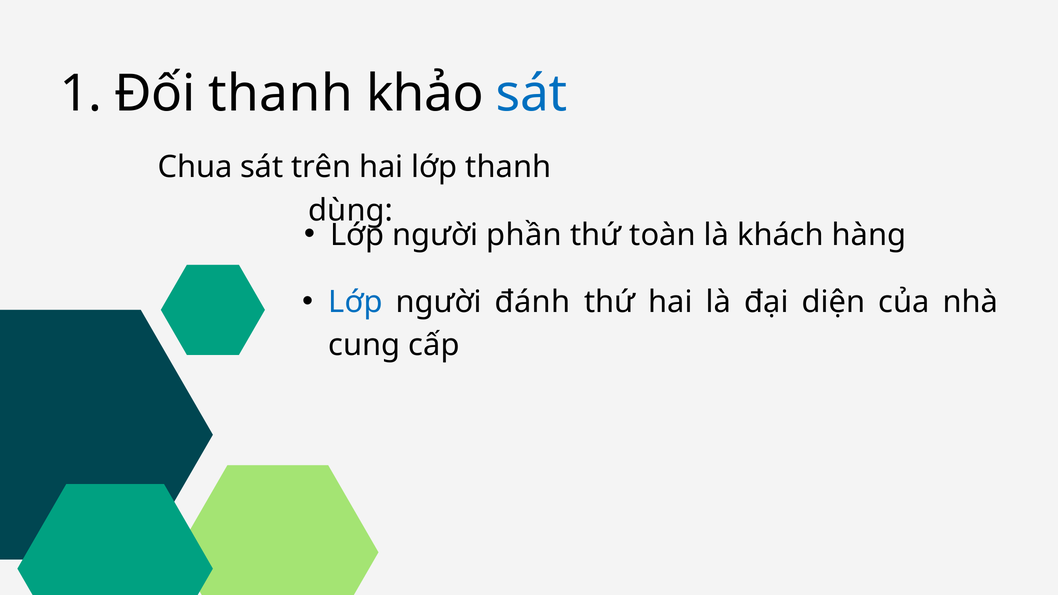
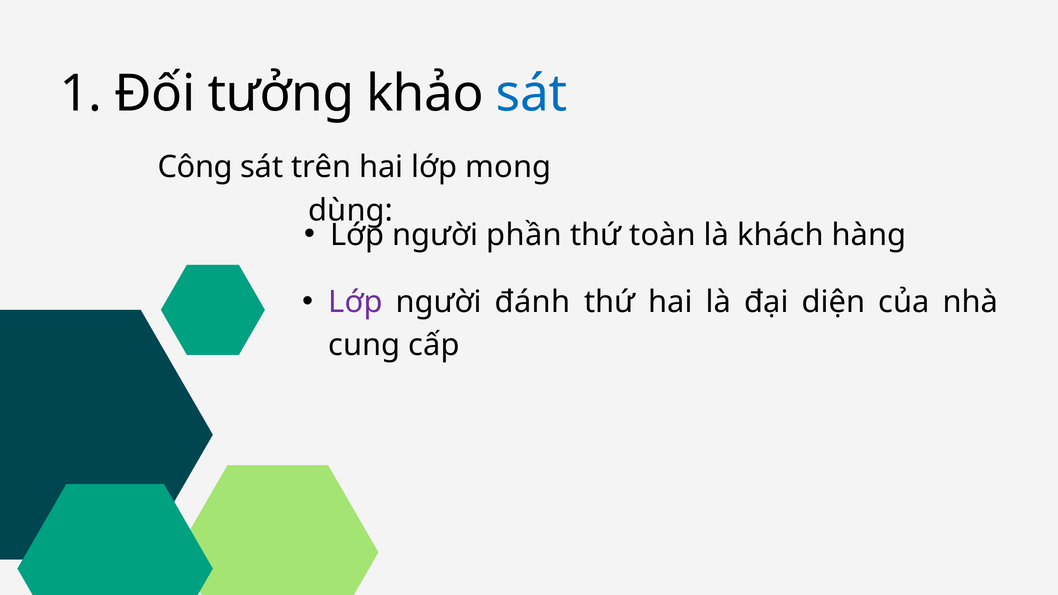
Đối thanh: thanh -> tưởng (281, 94)
Chua: Chua -> Công (195, 167)
lớp thanh: thanh -> mong (508, 167)
Lớp colour: blue -> purple (356, 302)
